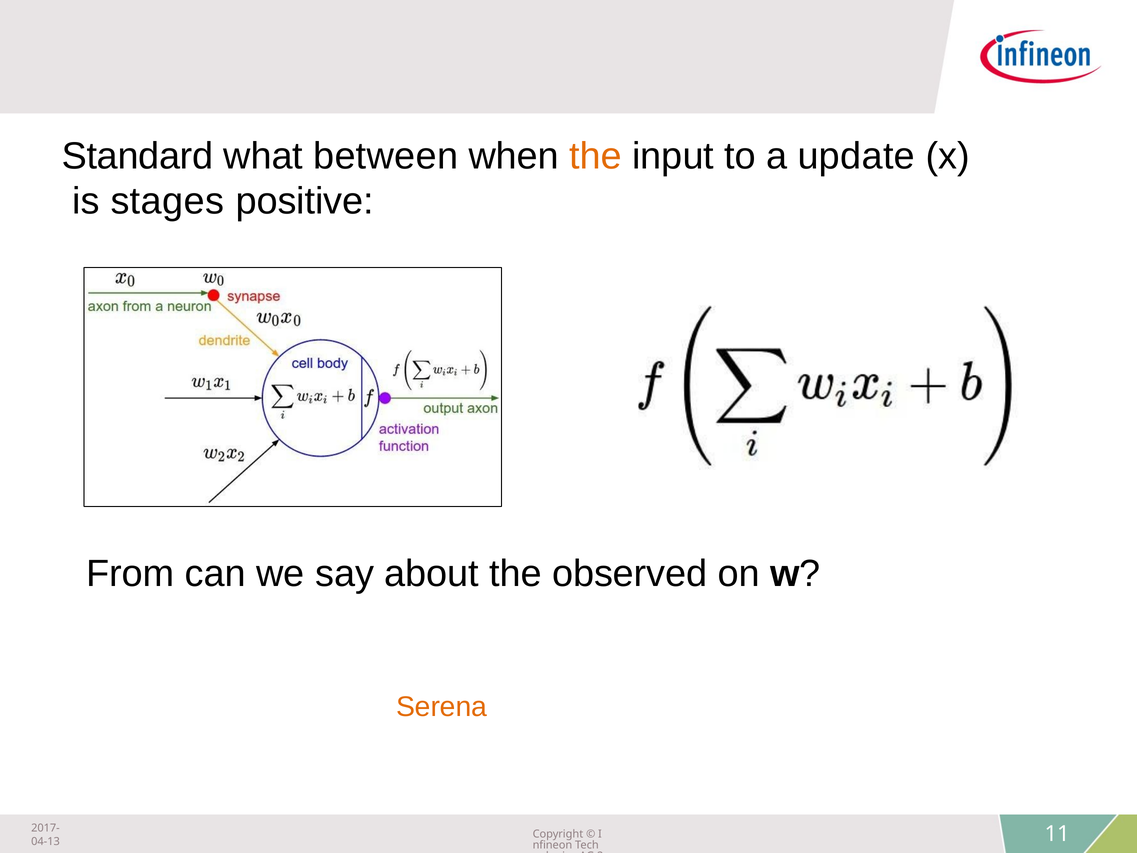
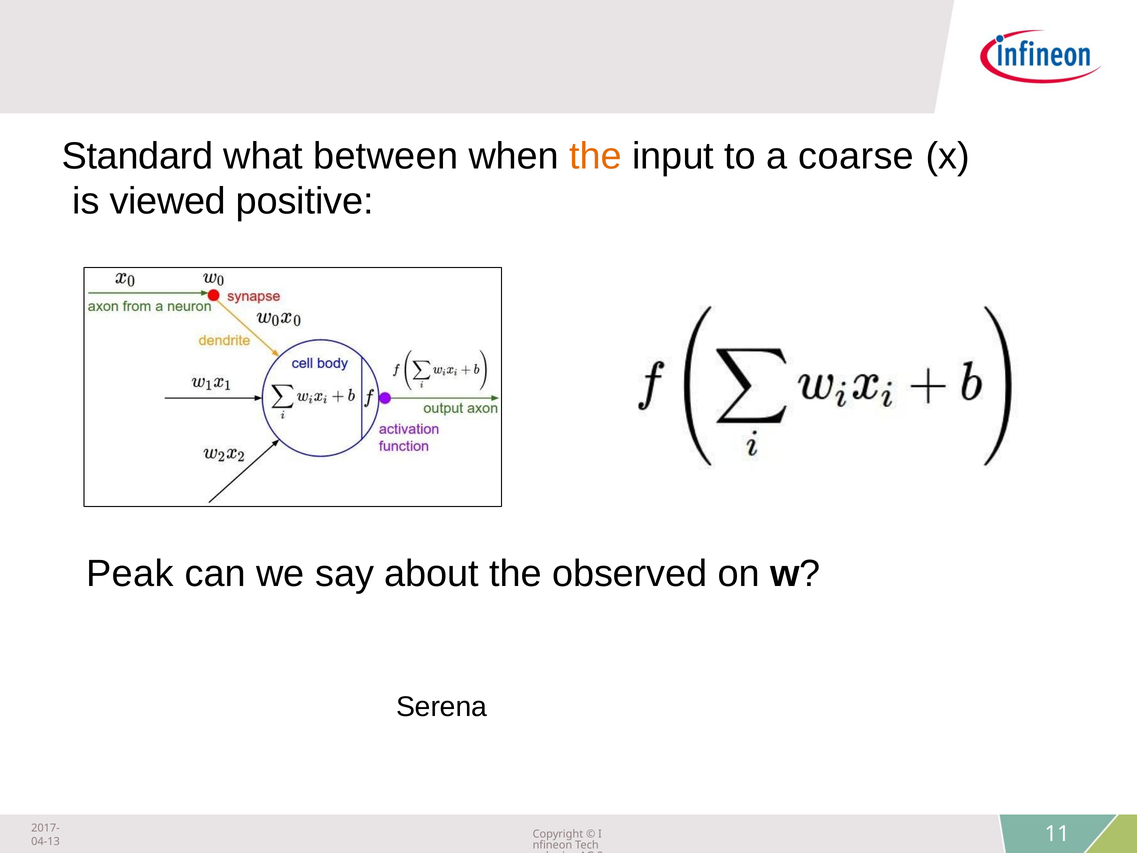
update: update -> coarse (856, 156)
stages: stages -> viewed (168, 201)
From: From -> Peak (130, 574)
Serena colour: orange -> black (442, 707)
